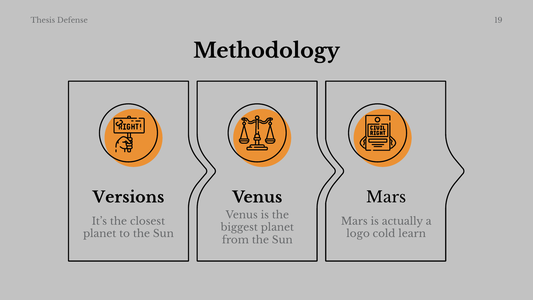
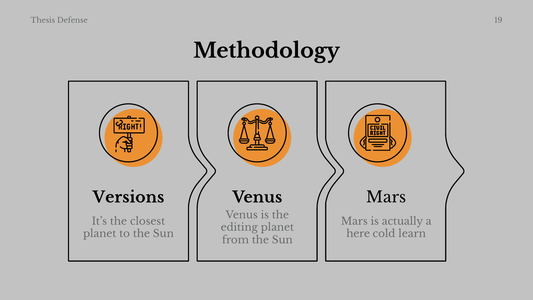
biggest: biggest -> editing (239, 227)
logo: logo -> here (358, 234)
